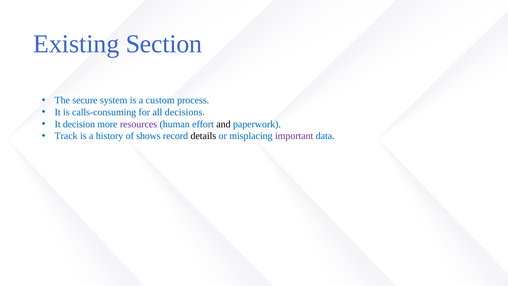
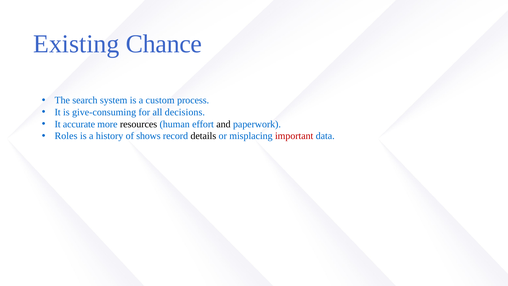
Section: Section -> Chance (164, 44)
secure: secure -> search (85, 100)
calls-consuming: calls-consuming -> give-consuming (104, 112)
decision: decision -> accurate (79, 124)
resources colour: purple -> black (139, 124)
Track: Track -> Roles (66, 136)
important colour: purple -> red (294, 136)
